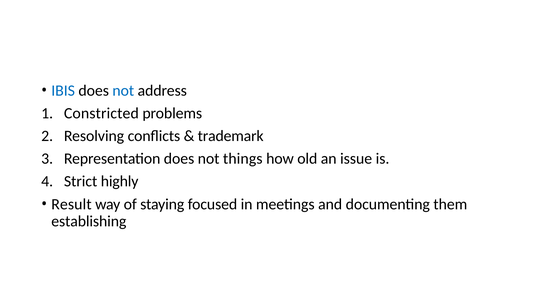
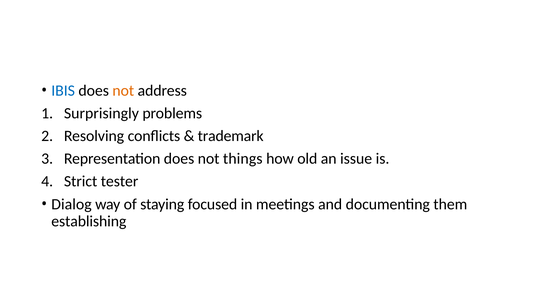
not colour: blue -> orange (123, 91)
Constricted: Constricted -> Surprisingly (101, 113)
highly: highly -> tester (120, 181)
Result: Result -> Dialog (71, 204)
